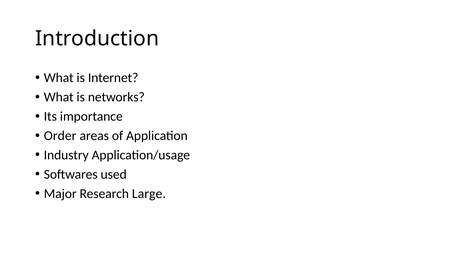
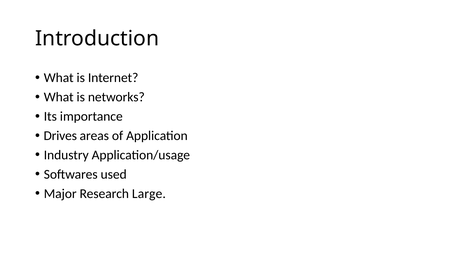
Order: Order -> Drives (60, 136)
